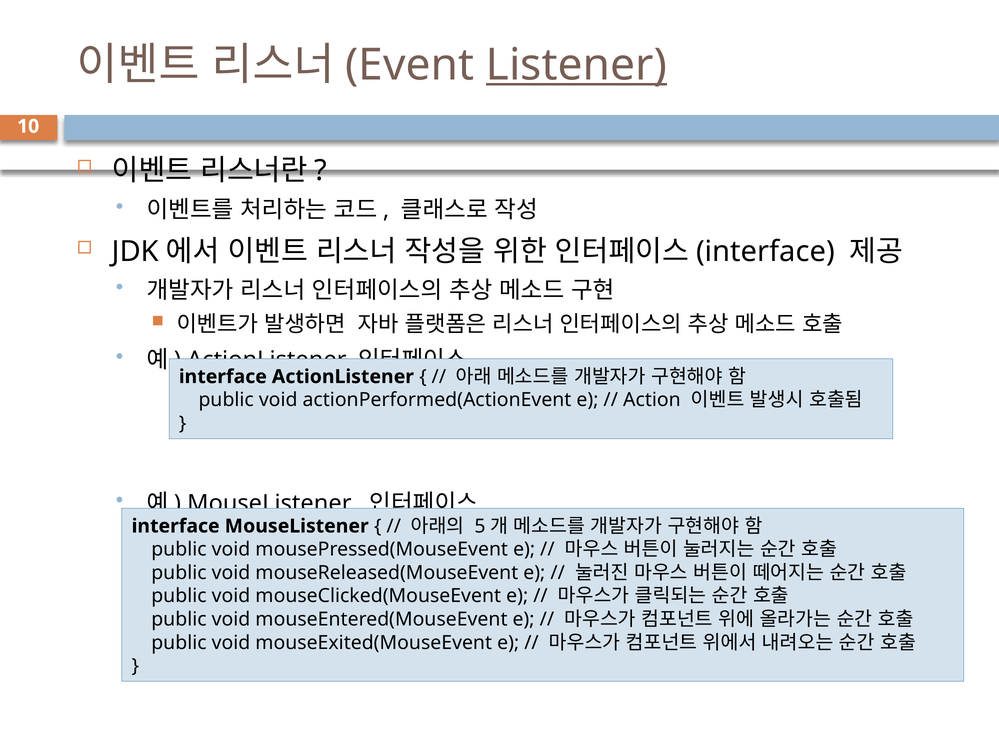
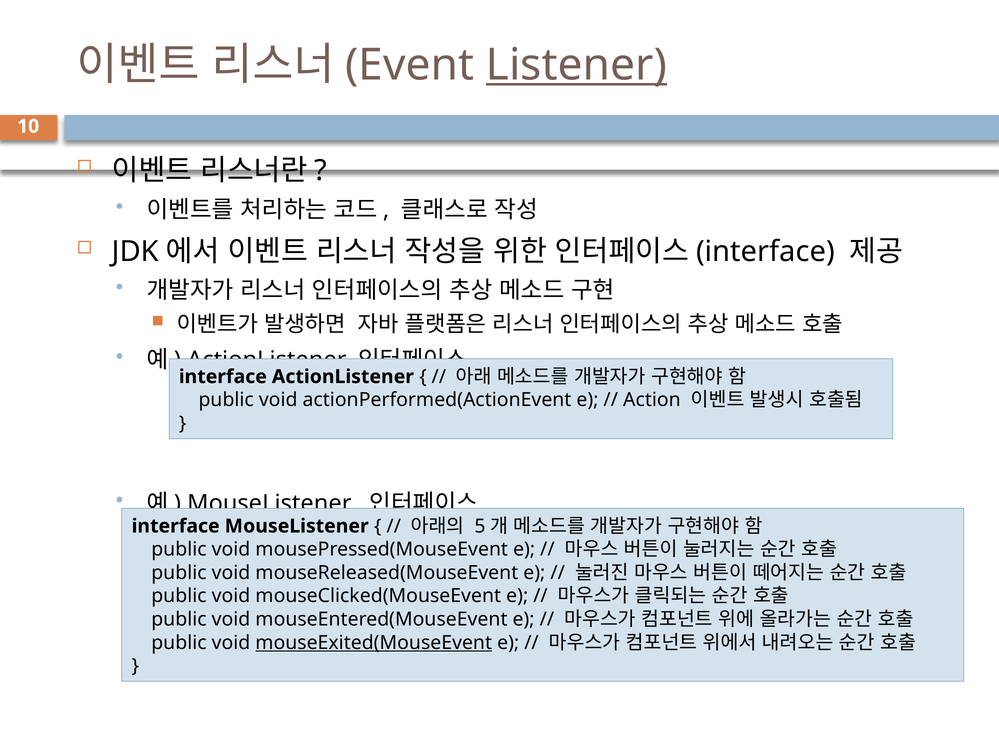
mouseExited(MouseEvent underline: none -> present (374, 643)
